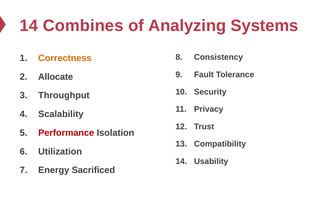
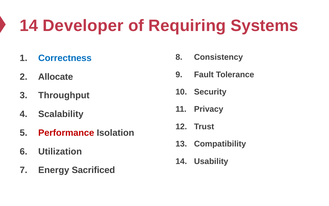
Combines: Combines -> Developer (83, 26)
Analyzing: Analyzing -> Requiring (187, 26)
Correctness colour: orange -> blue (65, 58)
